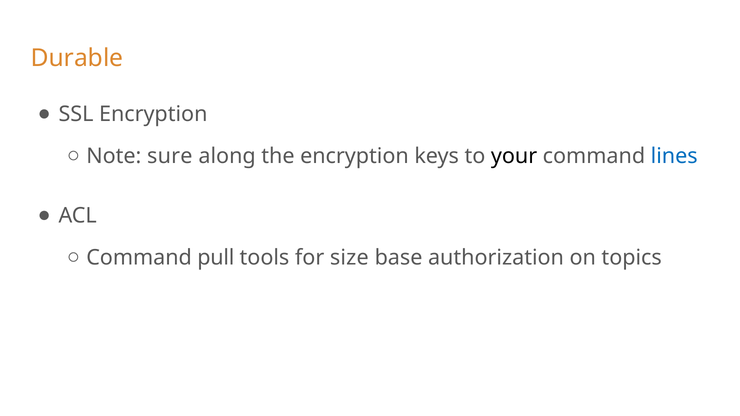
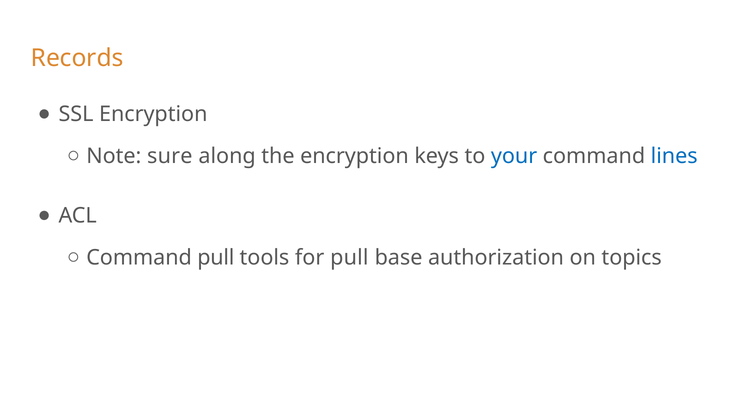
Durable: Durable -> Records (77, 58)
your colour: black -> blue (514, 156)
for size: size -> pull (349, 258)
